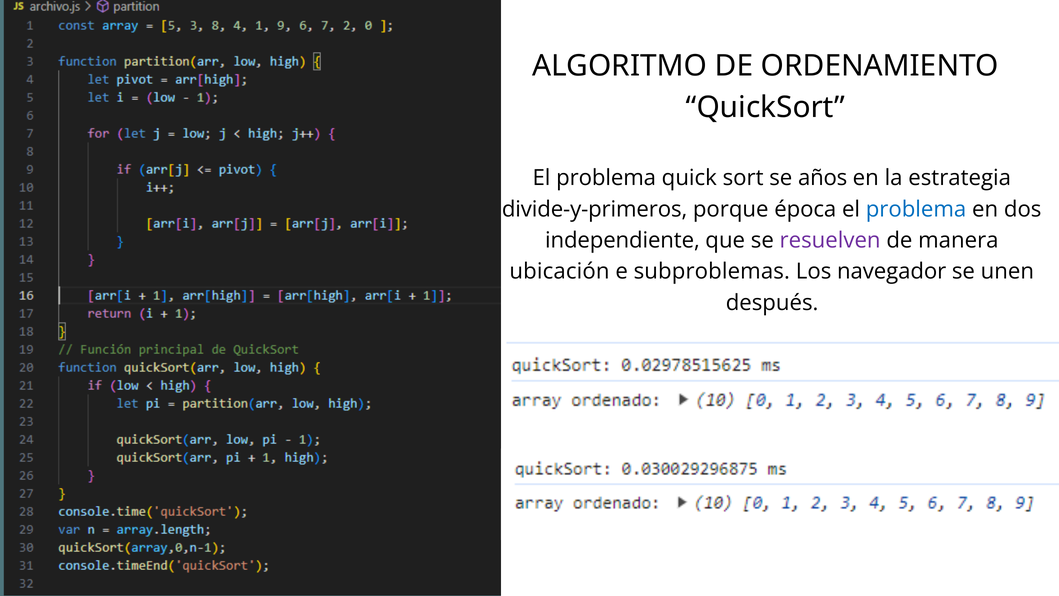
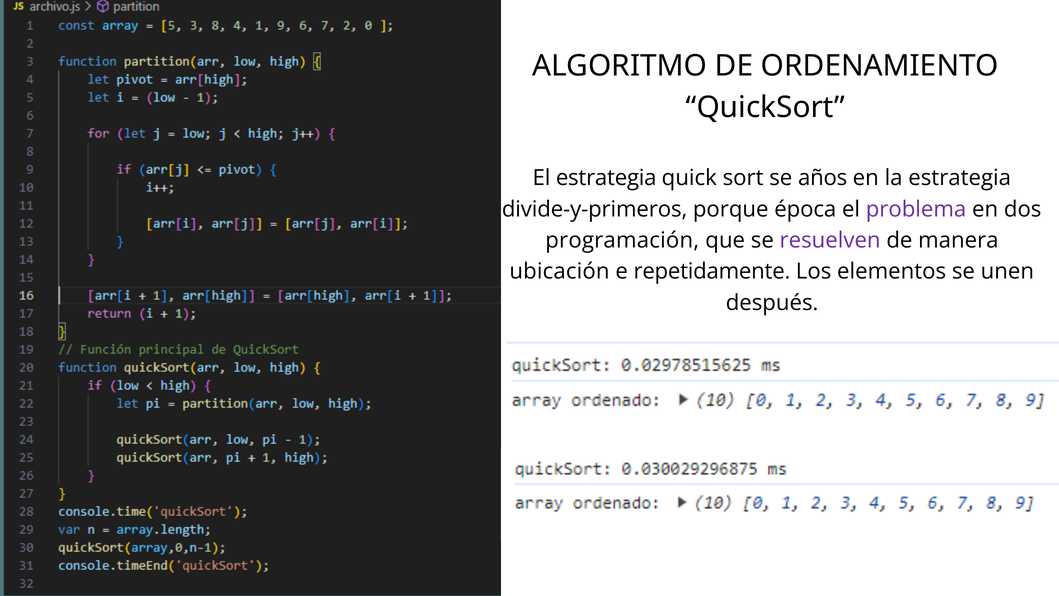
problema: problema -> estrategia (606, 178)
problema colour: blue -> purple (916, 209)
independiente: independiente -> programación (622, 240)
subproblemas: subproblemas -> repetidamente (712, 271)
navegador: navegador -> elementos (892, 271)
